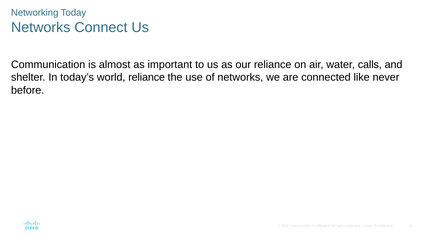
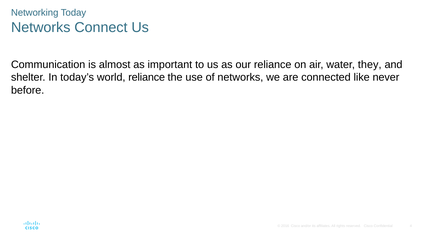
calls: calls -> they (370, 65)
